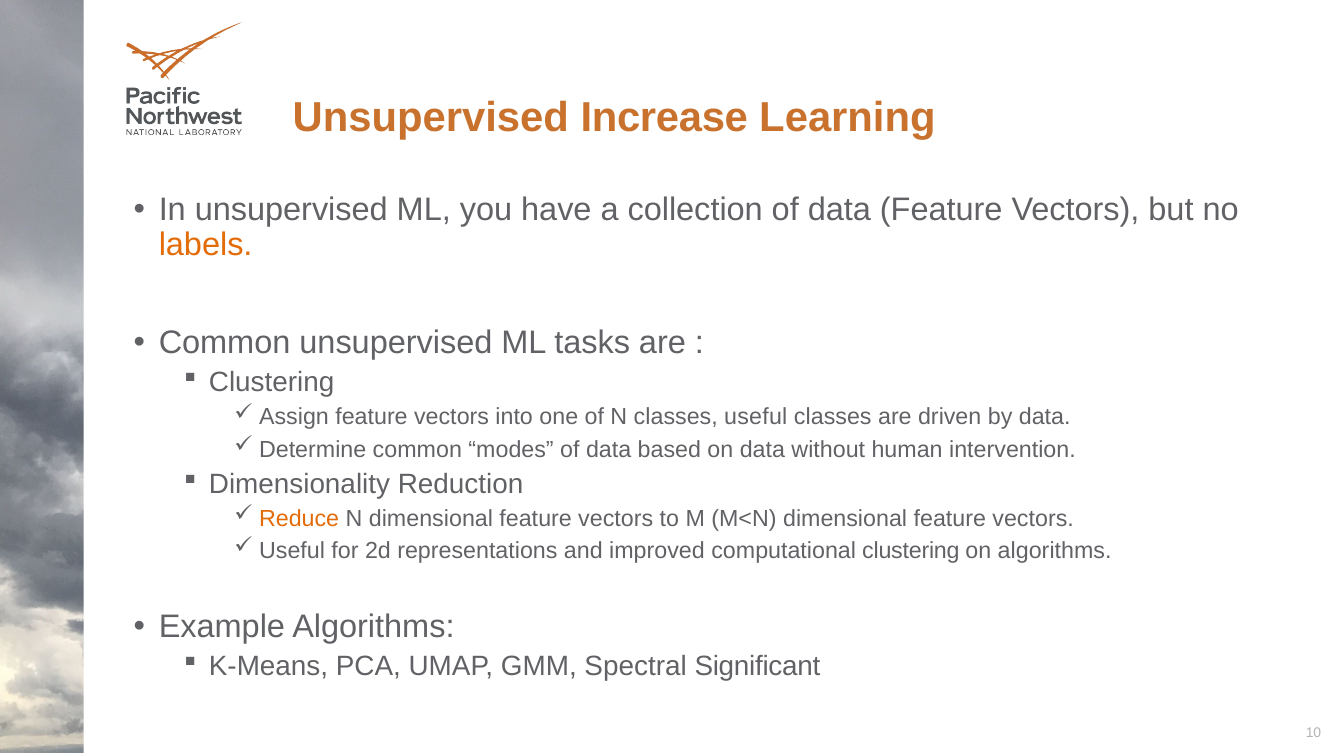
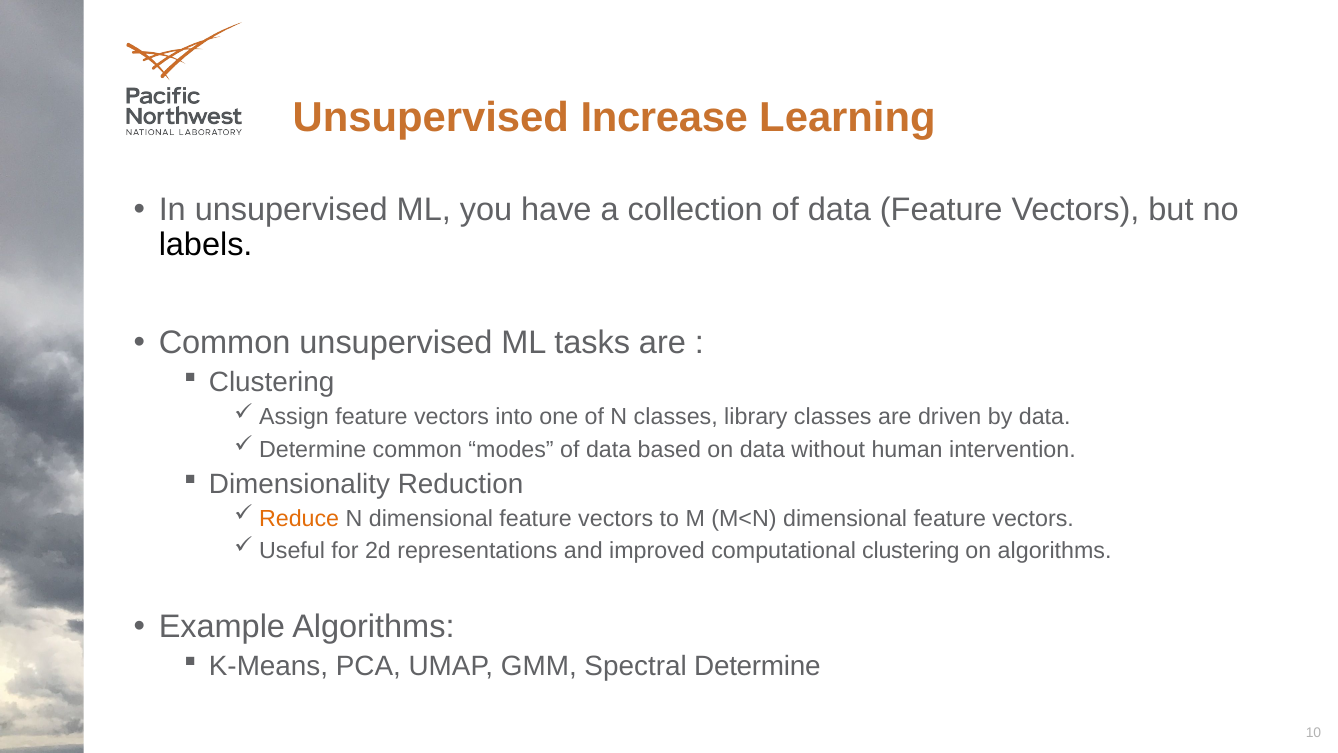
labels colour: orange -> black (206, 245)
classes useful: useful -> library (756, 417)
Spectral Significant: Significant -> Determine (757, 666)
